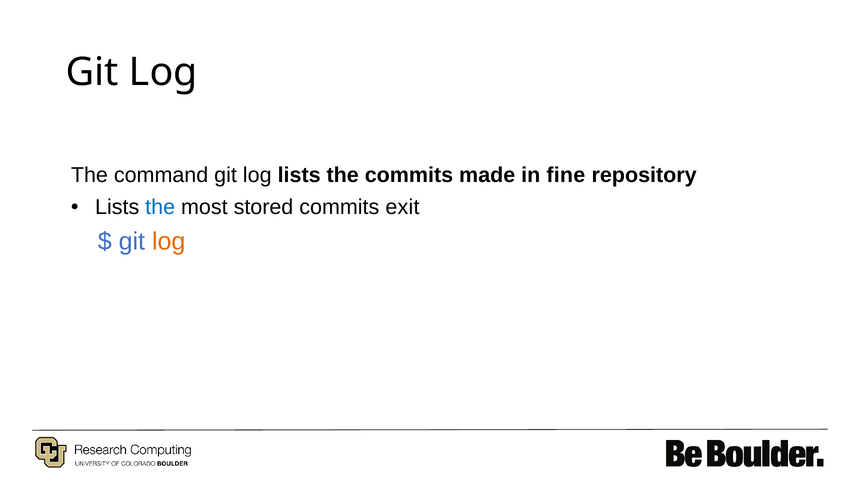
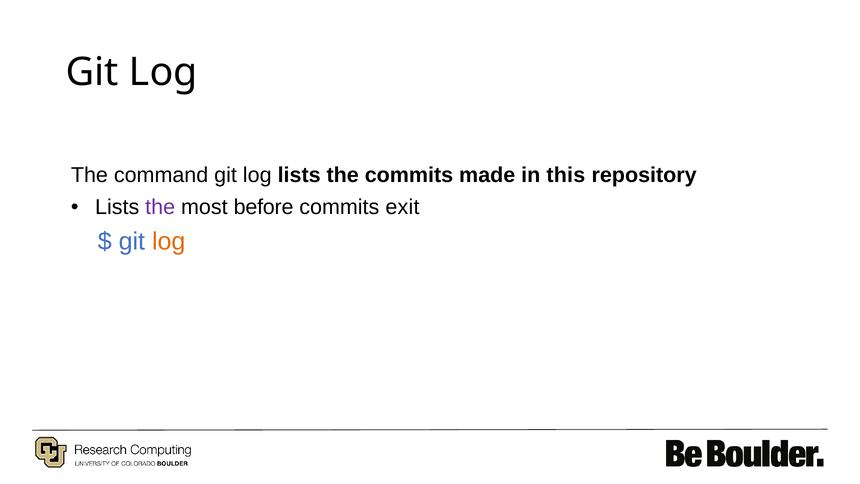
fine: fine -> this (566, 175)
the colour: blue -> purple (160, 207)
stored: stored -> before (264, 207)
